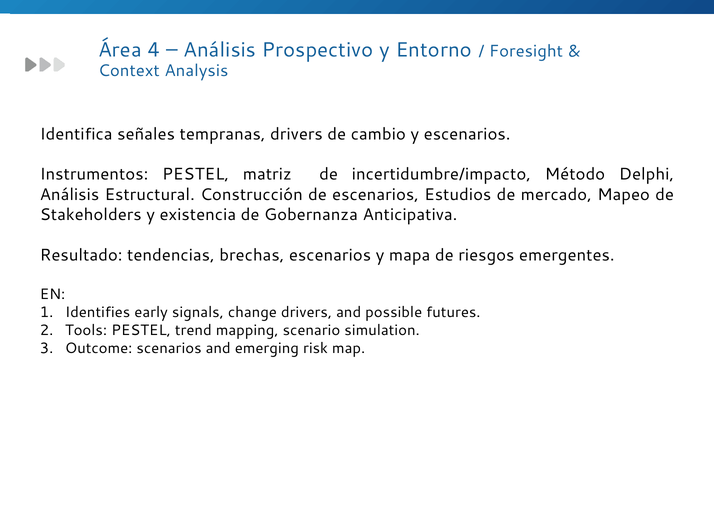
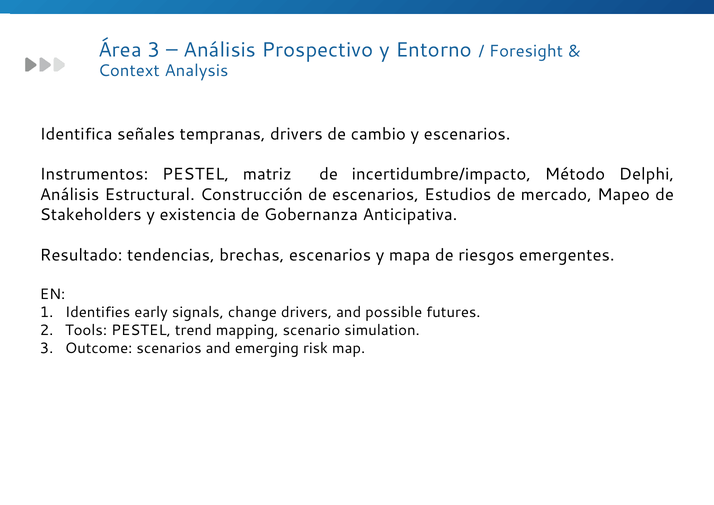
Área 4: 4 -> 3 (154, 50)
